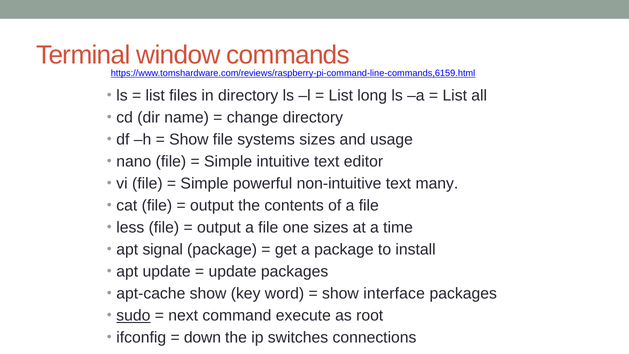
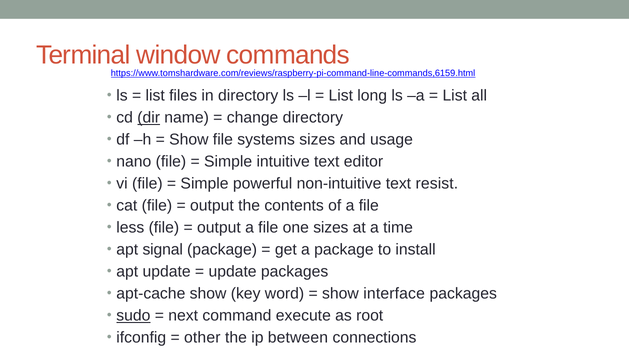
dir underline: none -> present (149, 117)
many: many -> resist (437, 183)
down: down -> other (202, 338)
switches: switches -> between (298, 338)
